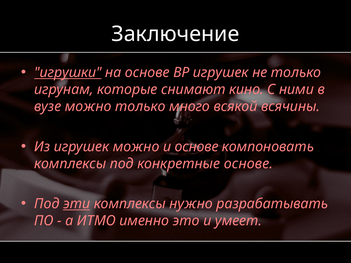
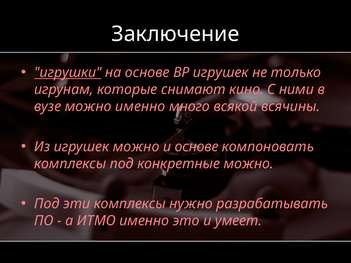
можно только: только -> именно (140, 107)
конкретные основе: основе -> можно (249, 164)
эти underline: present -> none (77, 204)
